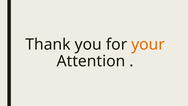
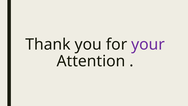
your colour: orange -> purple (148, 44)
